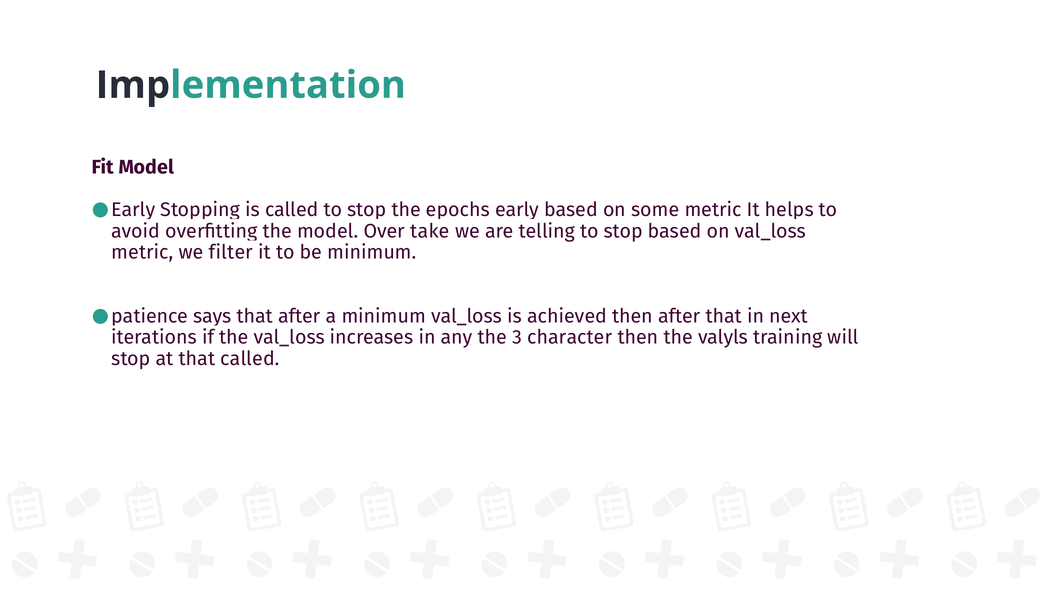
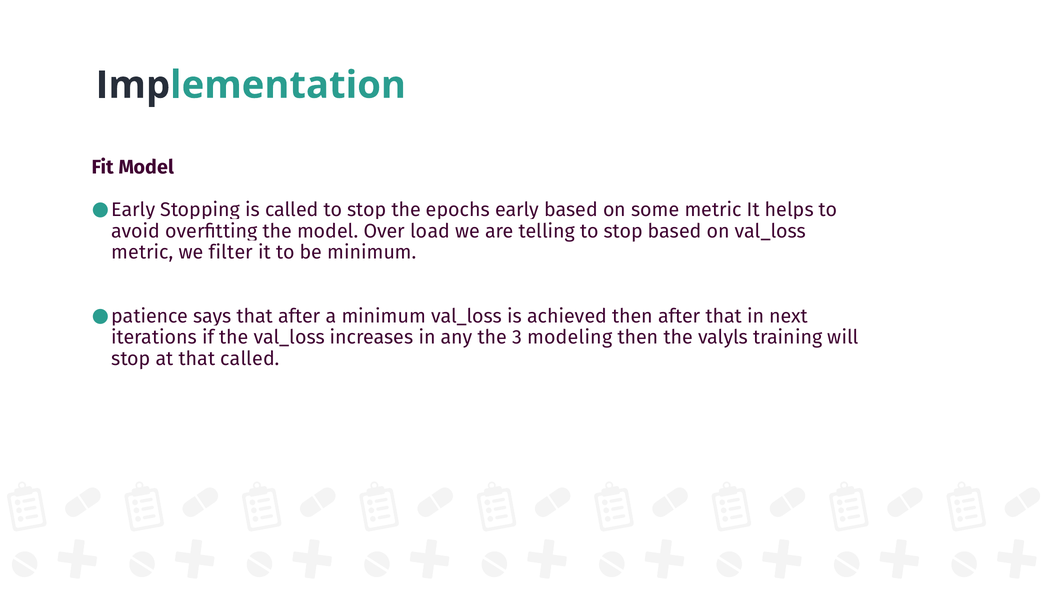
take: take -> load (430, 231)
character: character -> modeling (570, 337)
